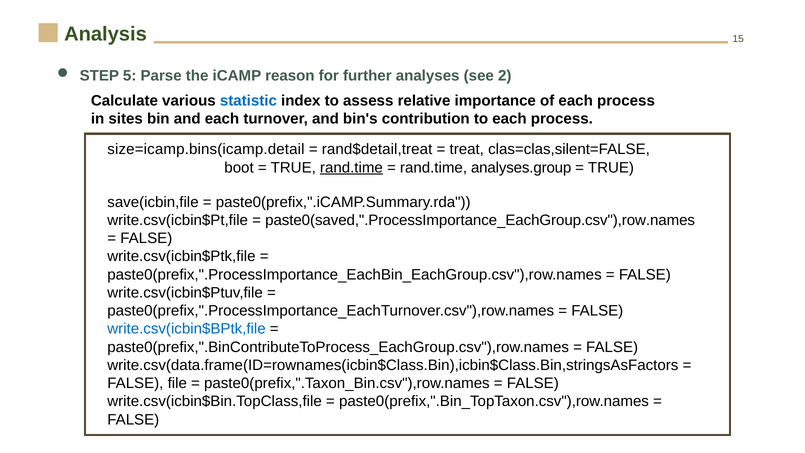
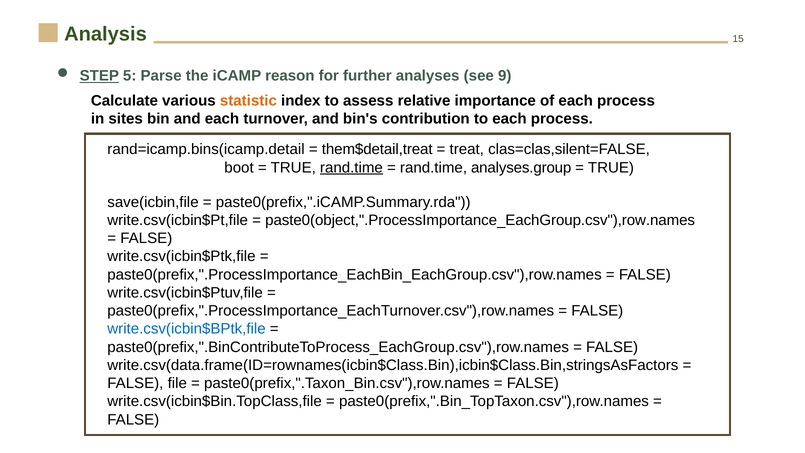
STEP underline: none -> present (99, 76)
2: 2 -> 9 (505, 76)
statistic colour: blue -> orange (248, 101)
size=icamp.bins(icamp.detail: size=icamp.bins(icamp.detail -> rand=icamp.bins(icamp.detail (206, 149)
rand$detail,treat: rand$detail,treat -> them$detail,treat (377, 149)
paste0(saved,".ProcessImportance_EachGroup.csv"),row.names: paste0(saved,".ProcessImportance_EachGroup.csv"),row.names -> paste0(object,".ProcessImportance_EachGroup.csv"),row.names (480, 220)
